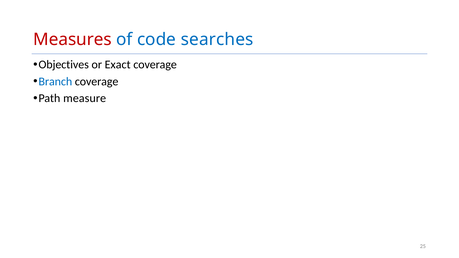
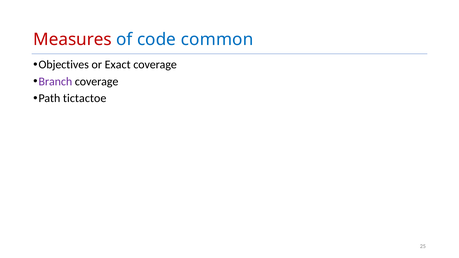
searches: searches -> common (217, 39)
Branch colour: blue -> purple (55, 82)
measure: measure -> tictactoe (85, 98)
